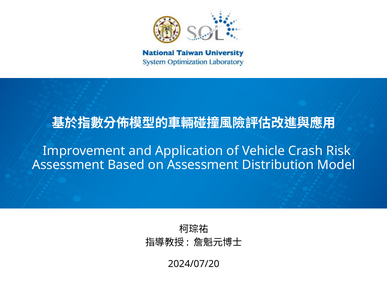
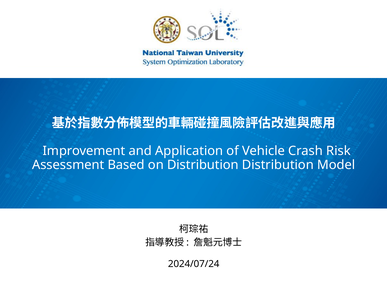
on Assessment: Assessment -> Distribution (203, 165)
2024/07/20: 2024/07/20 -> 2024/07/24 (194, 264)
